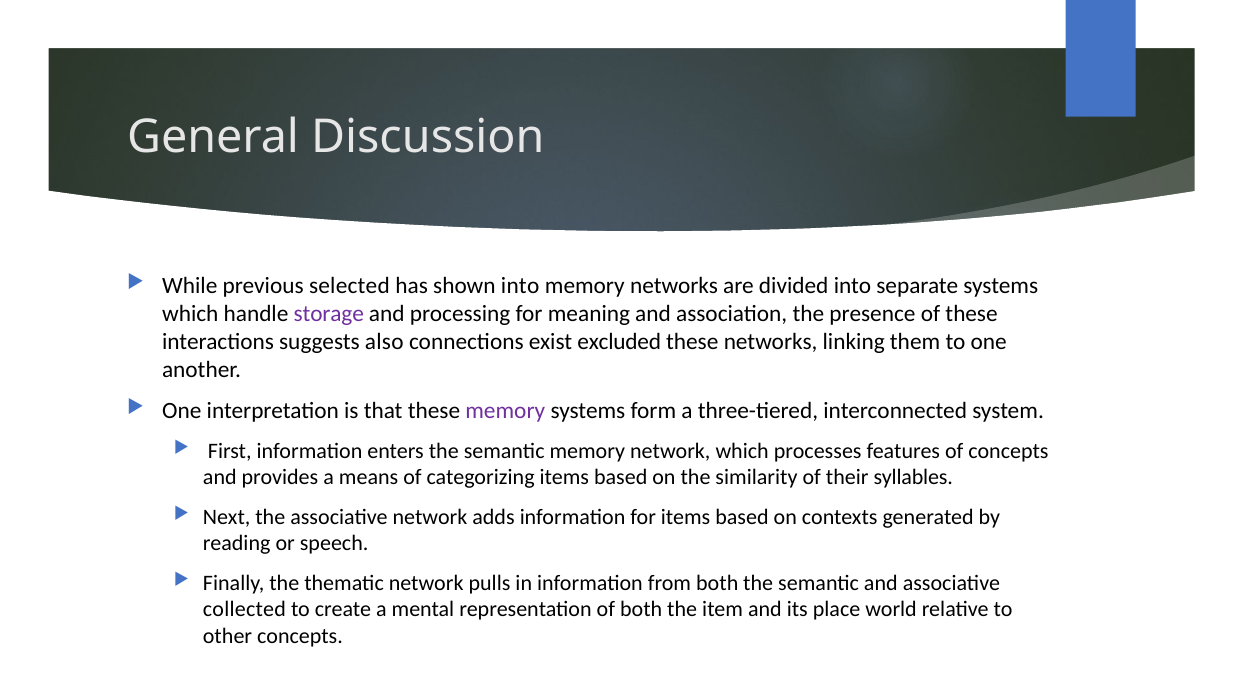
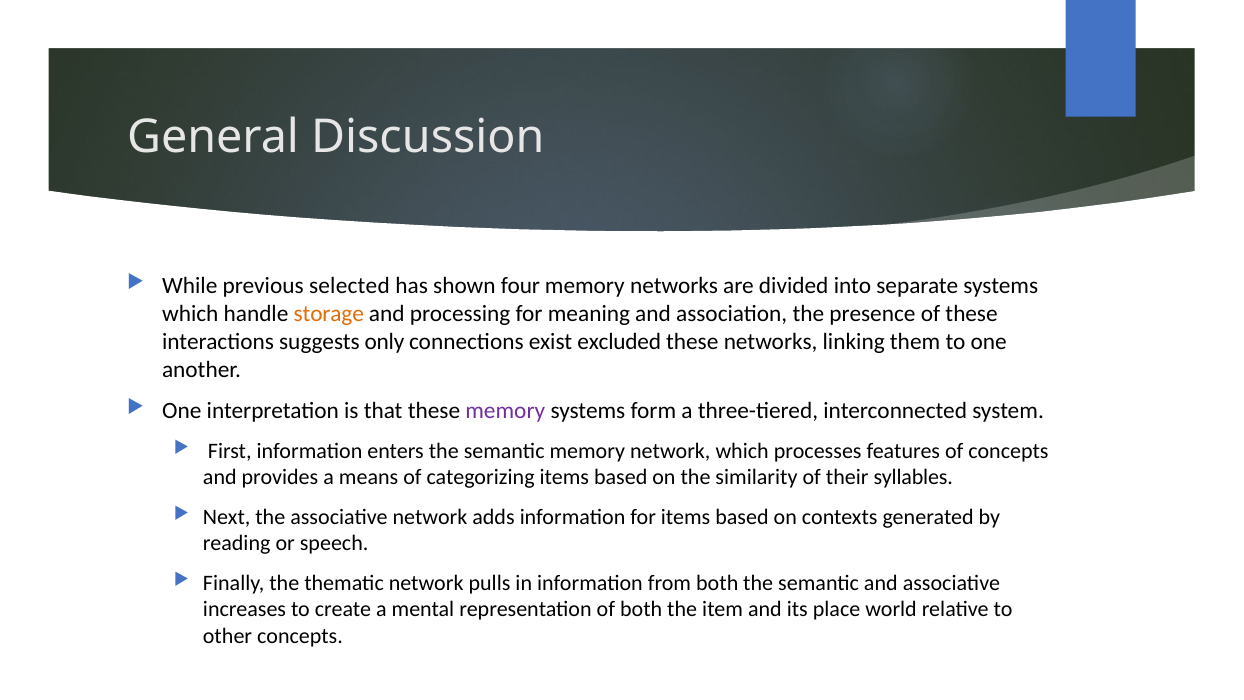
shown into: into -> four (520, 286)
storage colour: purple -> orange (329, 314)
also: also -> only (385, 342)
collected: collected -> increases (245, 609)
